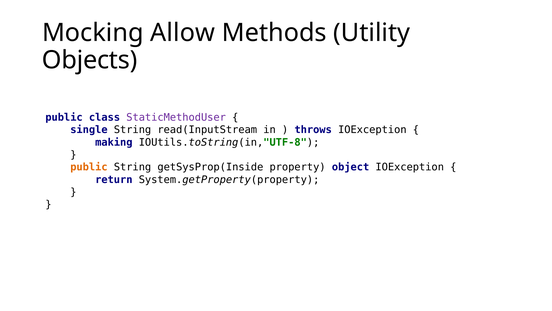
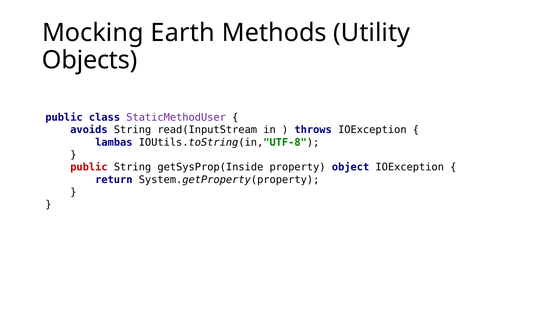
Allow: Allow -> Earth (183, 33)
single: single -> avoids (89, 130)
making: making -> lambas (114, 142)
public colour: orange -> red (89, 167)
